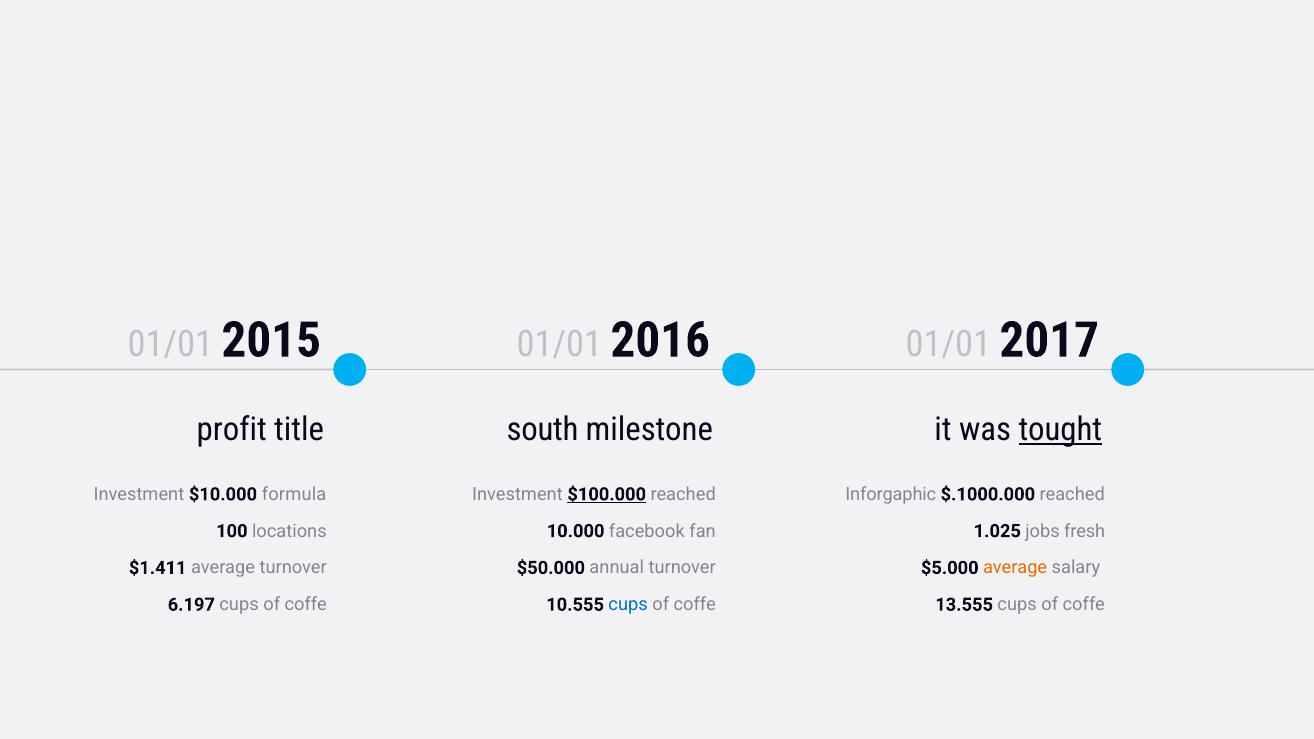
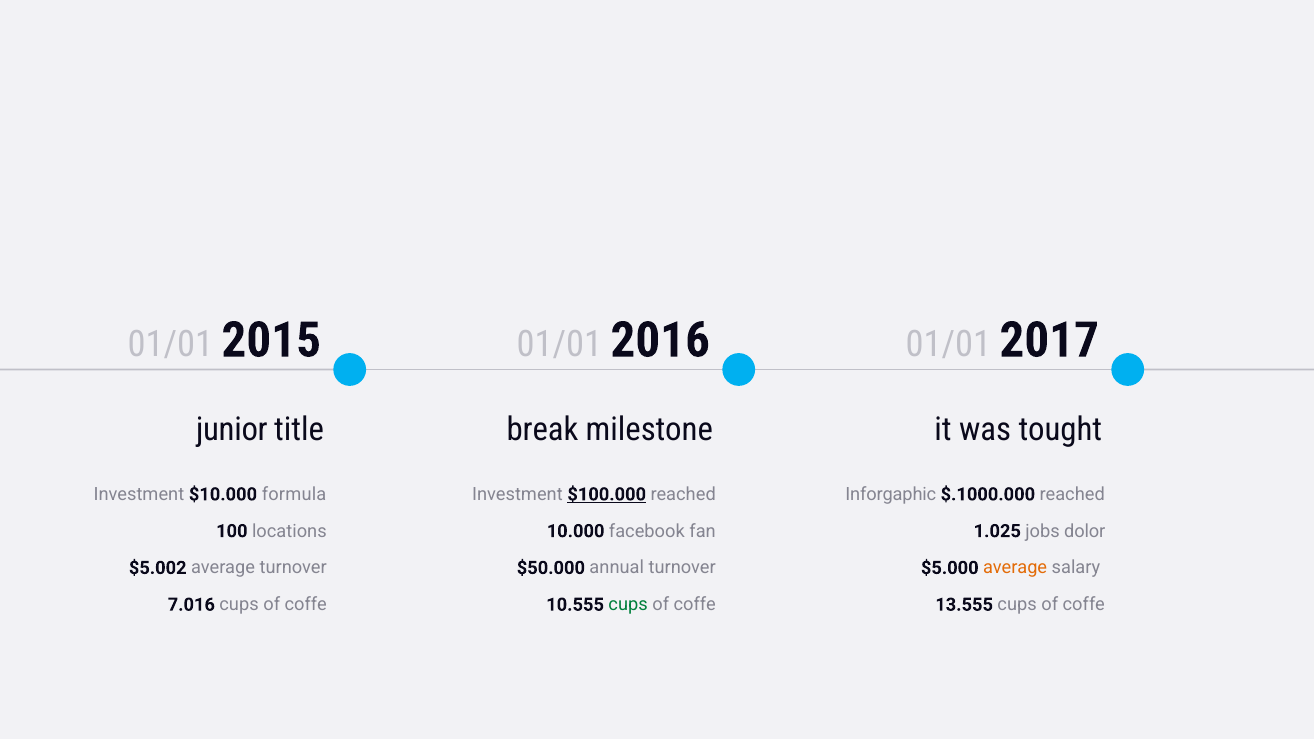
profit: profit -> junior (232, 429)
south: south -> break (542, 429)
tought underline: present -> none (1060, 429)
fresh: fresh -> dolor (1085, 531)
$1.411: $1.411 -> $5.002 (158, 568)
6.197: 6.197 -> 7.016 (191, 605)
cups colour: blue -> green (628, 605)
